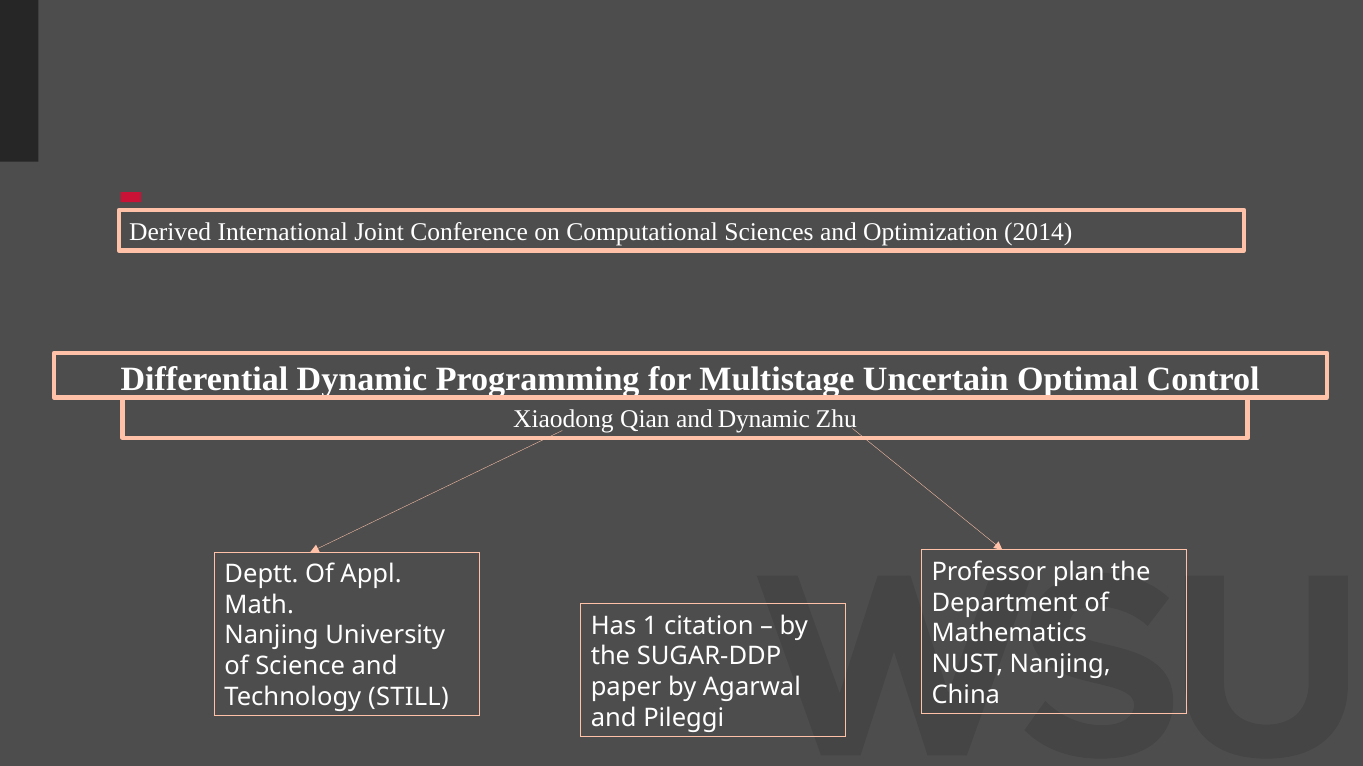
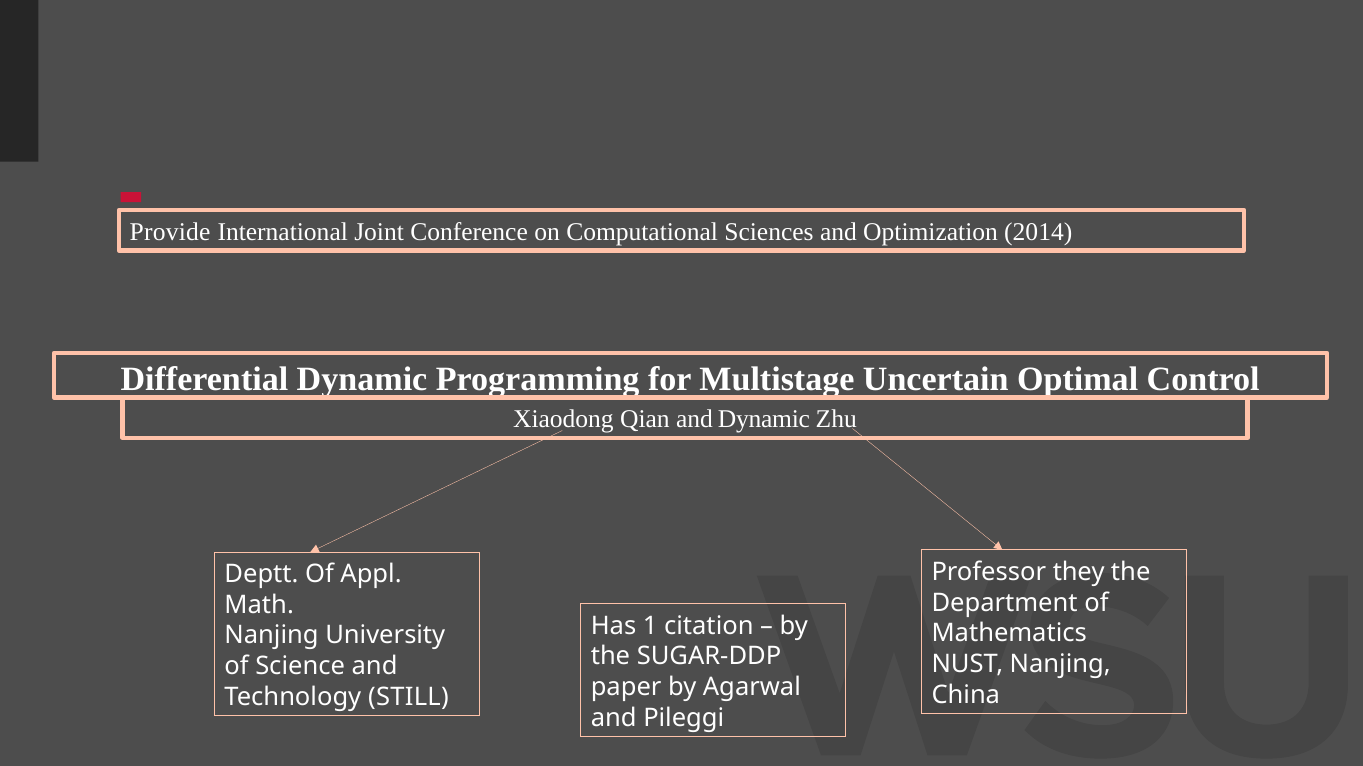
Derived: Derived -> Provide (170, 232)
plan: plan -> they (1079, 573)
